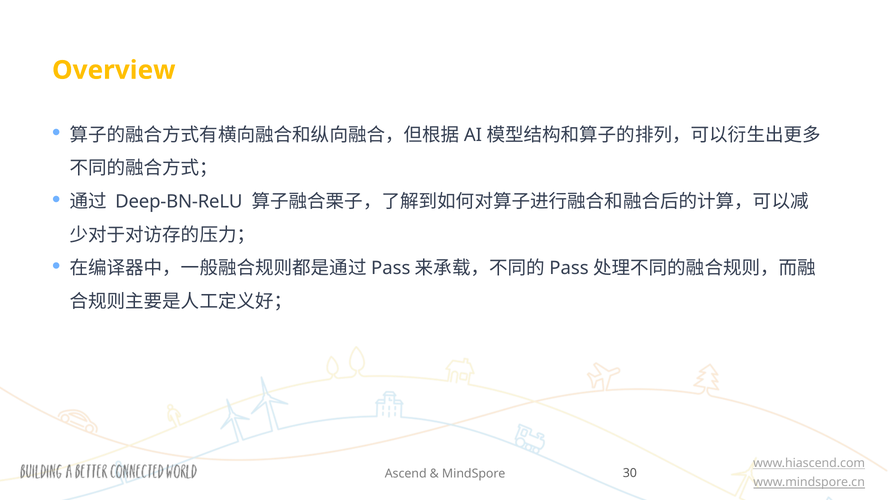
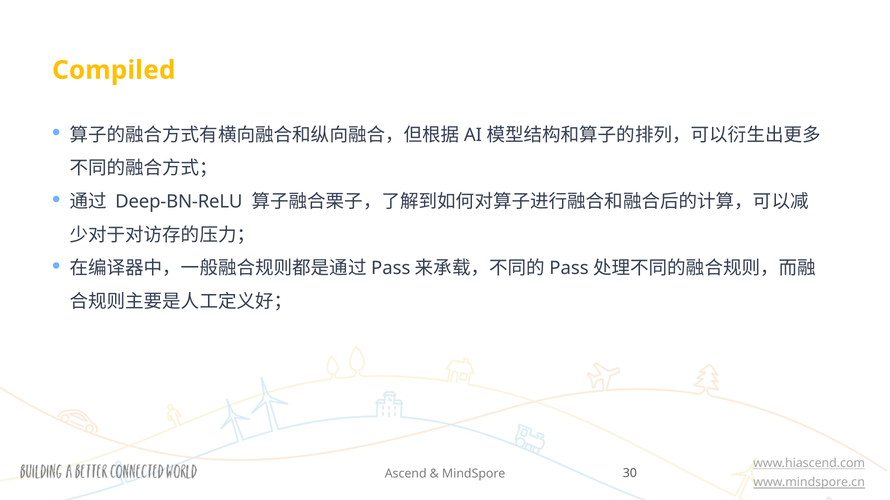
Overview: Overview -> Compiled (114, 70)
